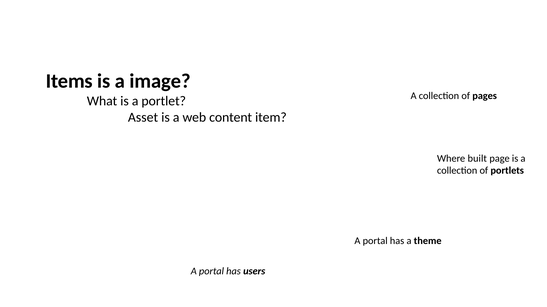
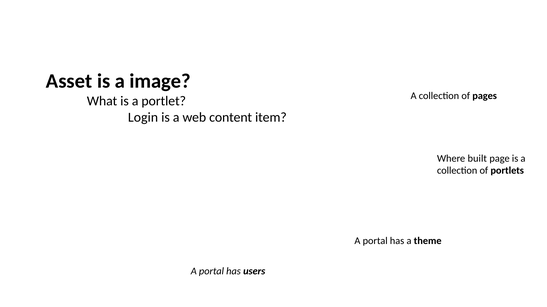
Items: Items -> Asset (69, 81)
Asset: Asset -> Login (143, 118)
